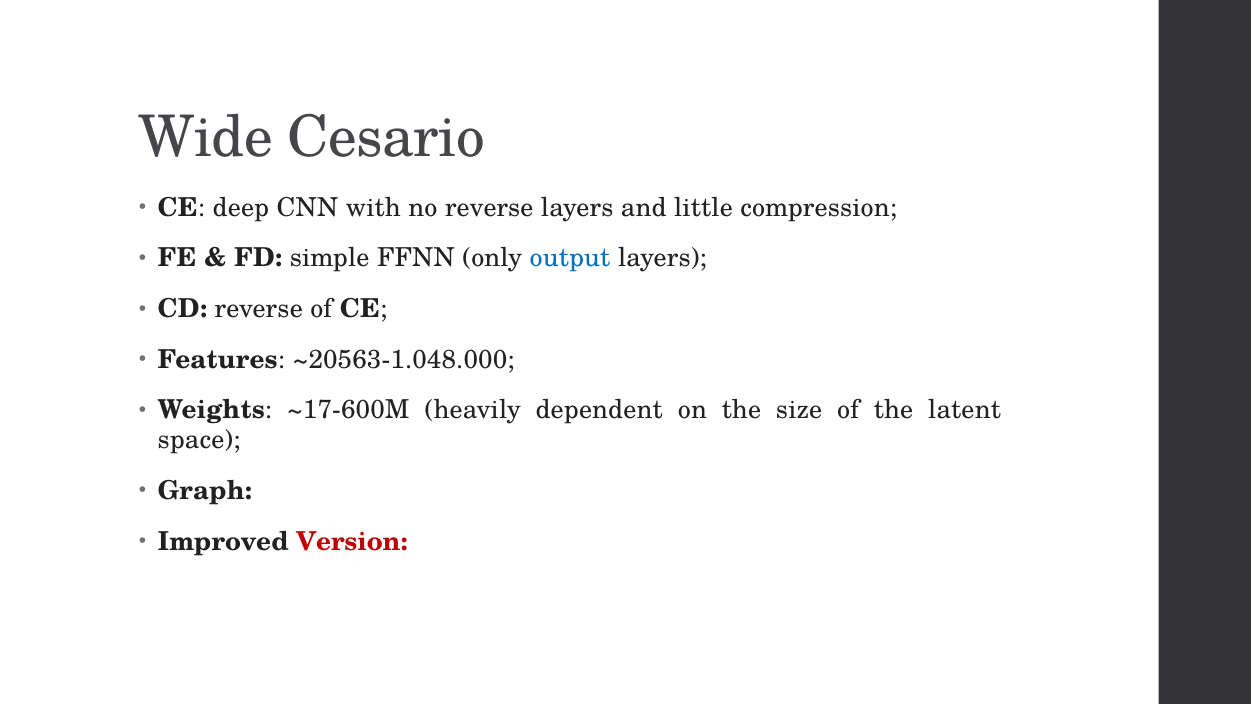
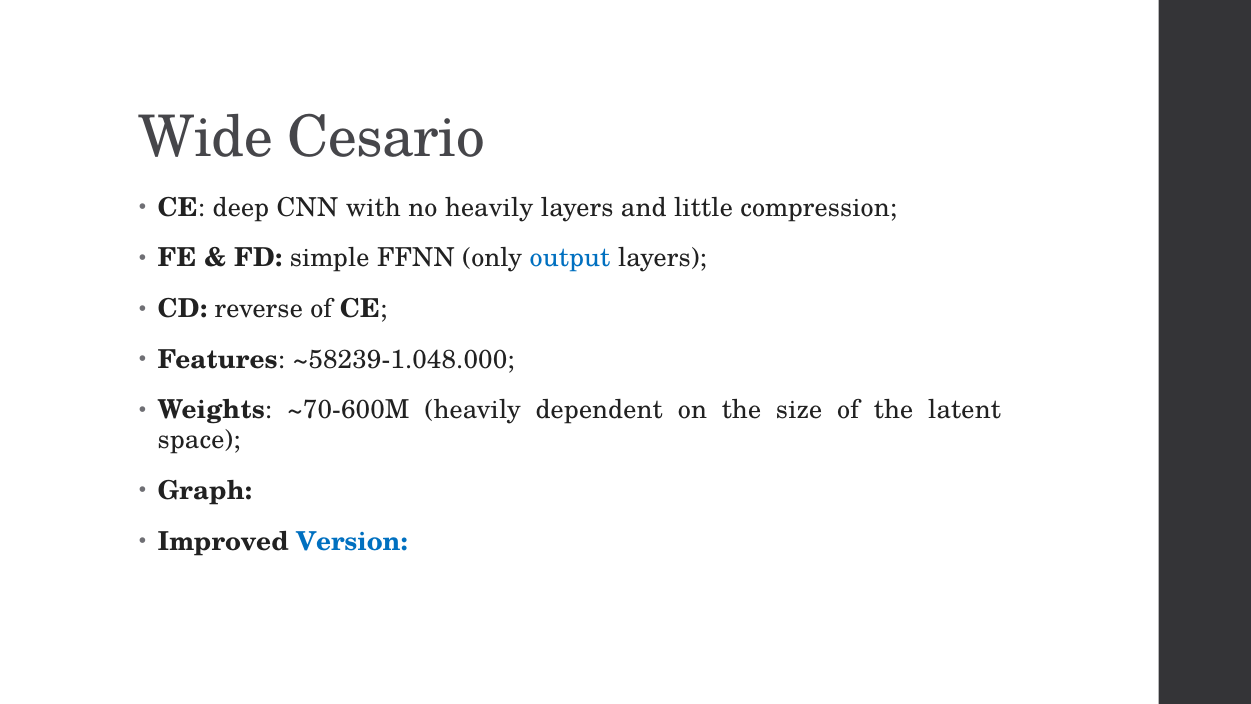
no reverse: reverse -> heavily (489, 208)
~20563-1.048.000: ~20563-1.048.000 -> ~58239-1.048.000 (404, 359)
~17-600M: ~17-600M -> ~70-600M (348, 410)
Version colour: red -> blue (352, 541)
